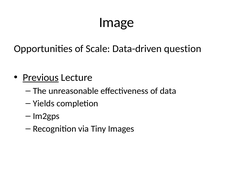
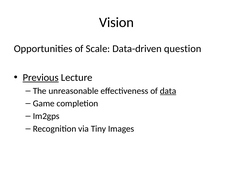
Image: Image -> Vision (117, 23)
data underline: none -> present (168, 91)
Yields: Yields -> Game (44, 104)
